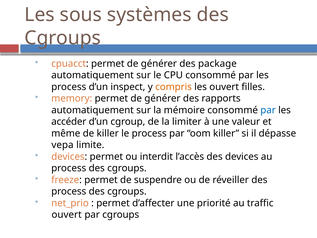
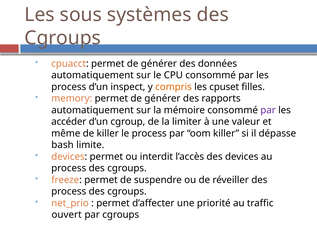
package: package -> données (217, 64)
les ouvert: ouvert -> cpuset (224, 87)
par colour: blue -> purple (268, 110)
vepa: vepa -> bash (63, 145)
